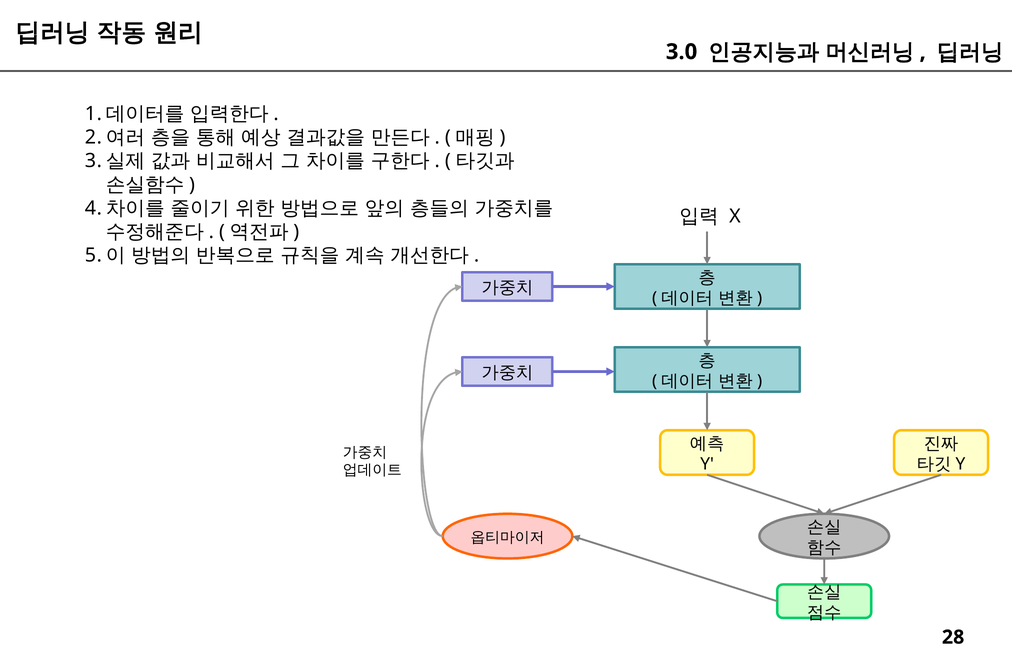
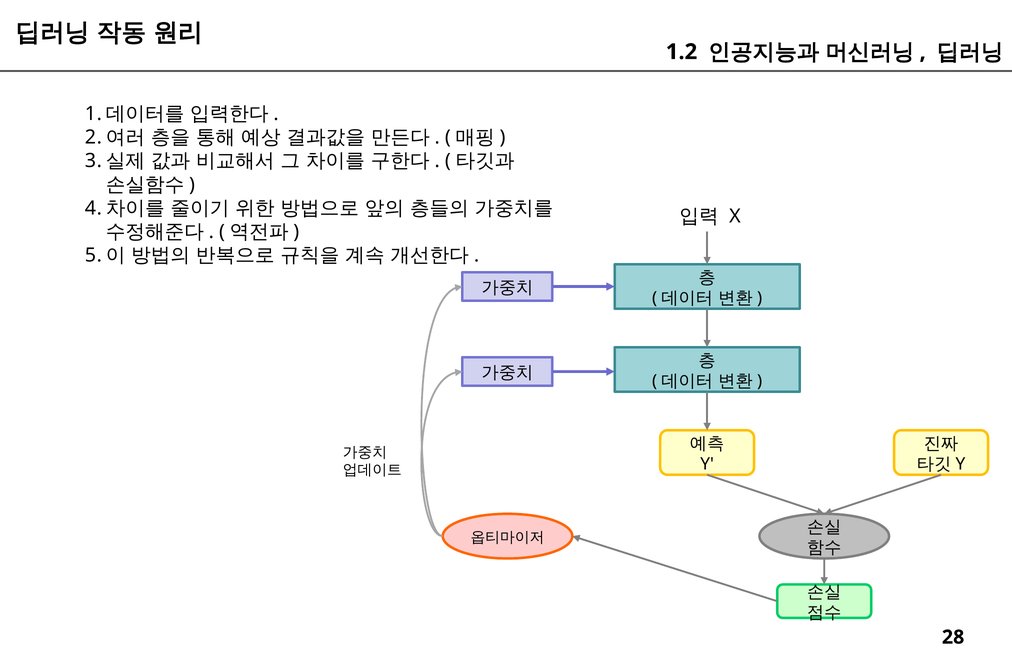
3.0: 3.0 -> 1.2 (682, 52)
